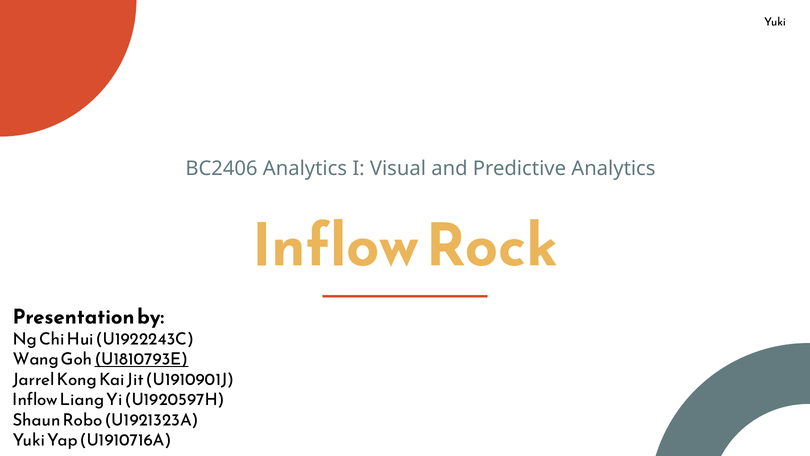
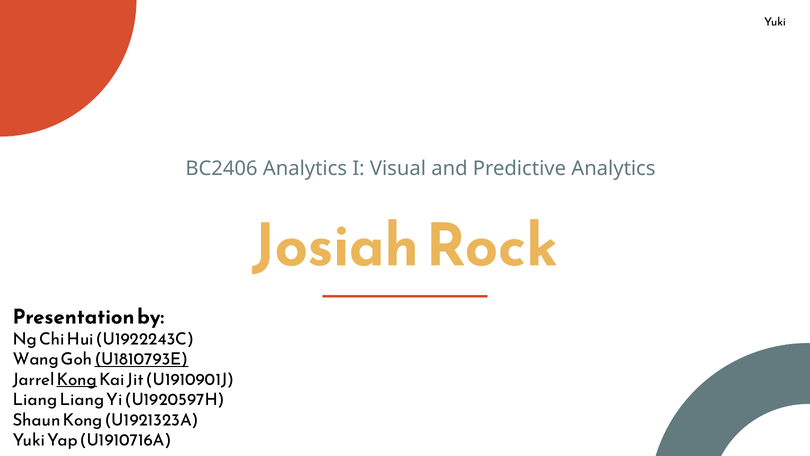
Inflow: Inflow -> Josiah (335, 246)
Kong underline: none -> present (77, 379)
Inflow: Inflow -> Liang (35, 399)
Shaun Robo: Robo -> Kong (83, 420)
